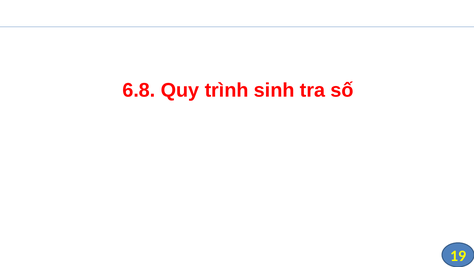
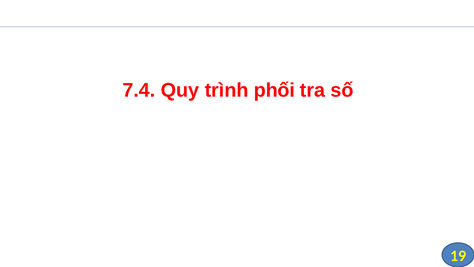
6.8: 6.8 -> 7.4 (139, 90)
sinh: sinh -> phối (274, 90)
